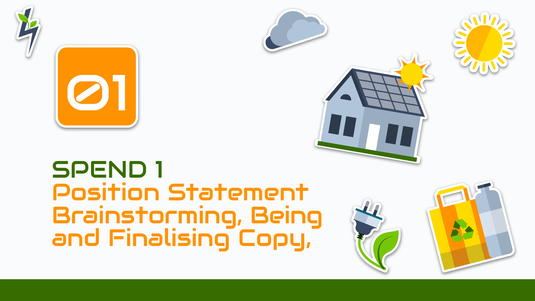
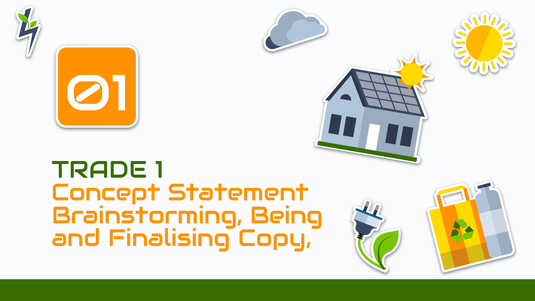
SPEND: SPEND -> TRADE (99, 170)
Position: Position -> Concept (106, 193)
